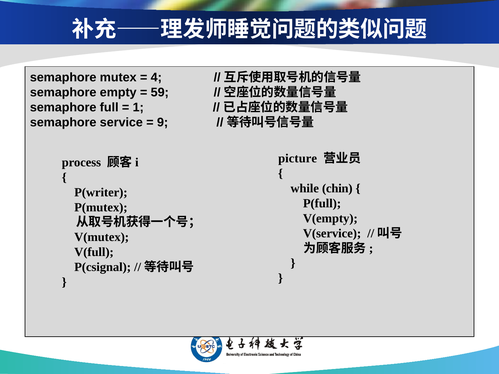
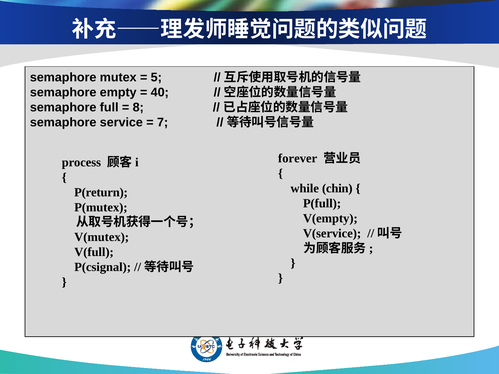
4: 4 -> 5 (156, 77)
59: 59 -> 40 (160, 92)
1: 1 -> 8 (138, 107)
9: 9 -> 7 (163, 122)
picture: picture -> forever (298, 159)
P(writer: P(writer -> P(return (101, 192)
